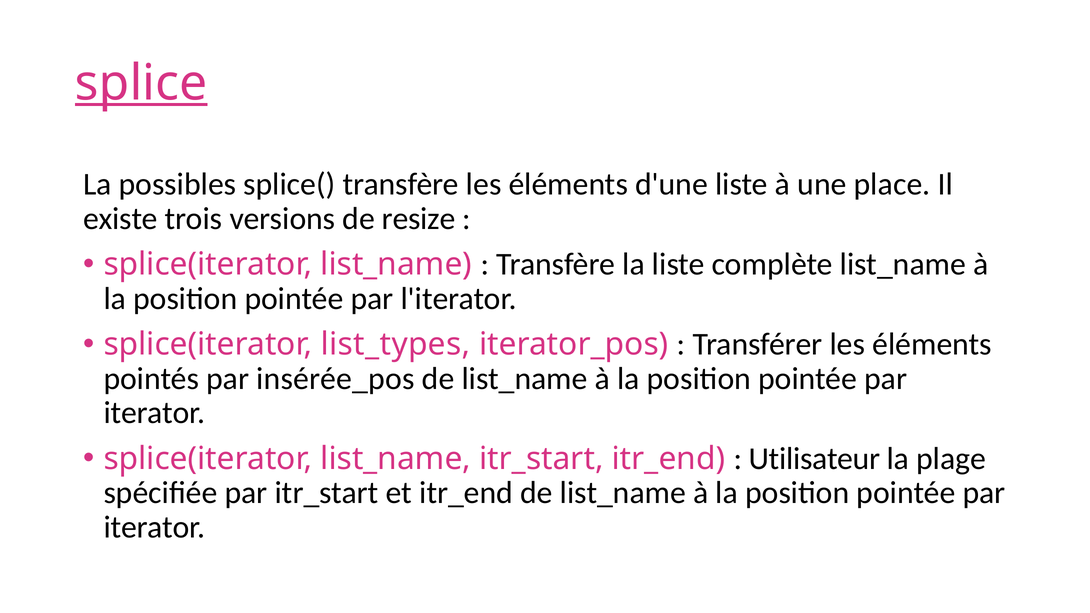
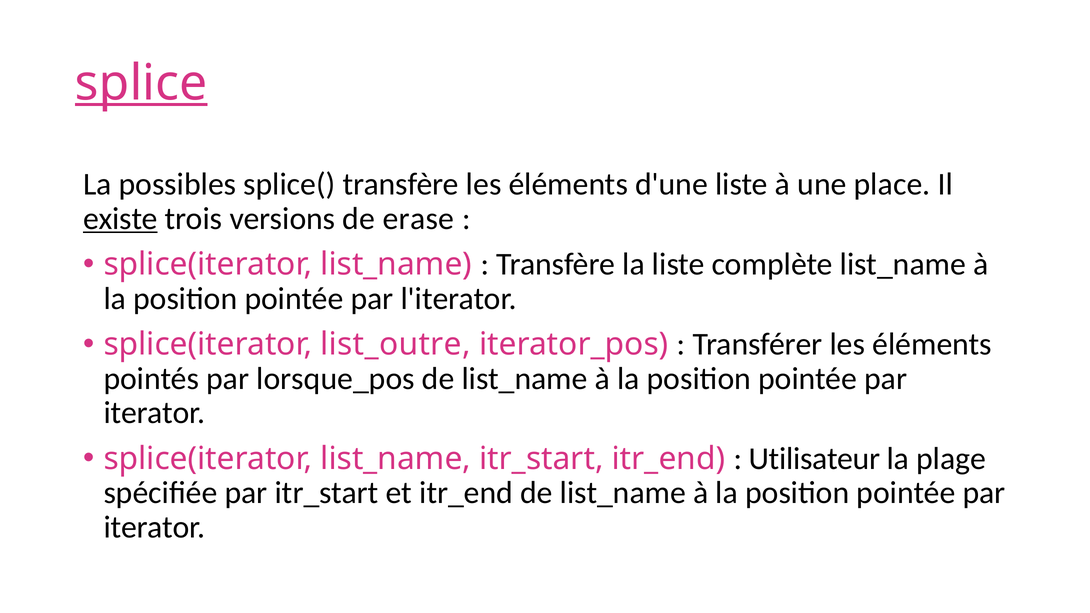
existe underline: none -> present (120, 219)
resize: resize -> erase (418, 219)
list_types: list_types -> list_outre (396, 344)
insérée_pos: insérée_pos -> lorsque_pos (336, 379)
